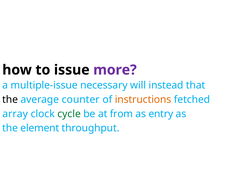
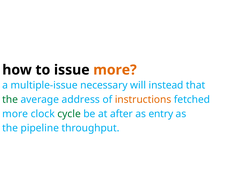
more colour: purple -> orange (115, 70)
the colour: black -> green (10, 99)
counter: counter -> address (81, 99)
array: array -> more (15, 114)
from: from -> after (121, 114)
element: element -> pipeline (40, 128)
